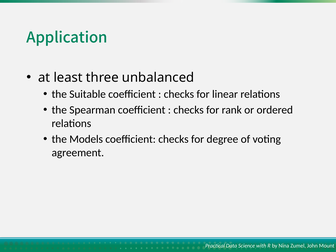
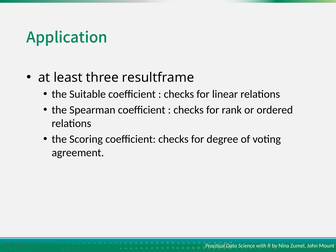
unbalanced: unbalanced -> resultframe (158, 77)
Models: Models -> Scoring (86, 139)
